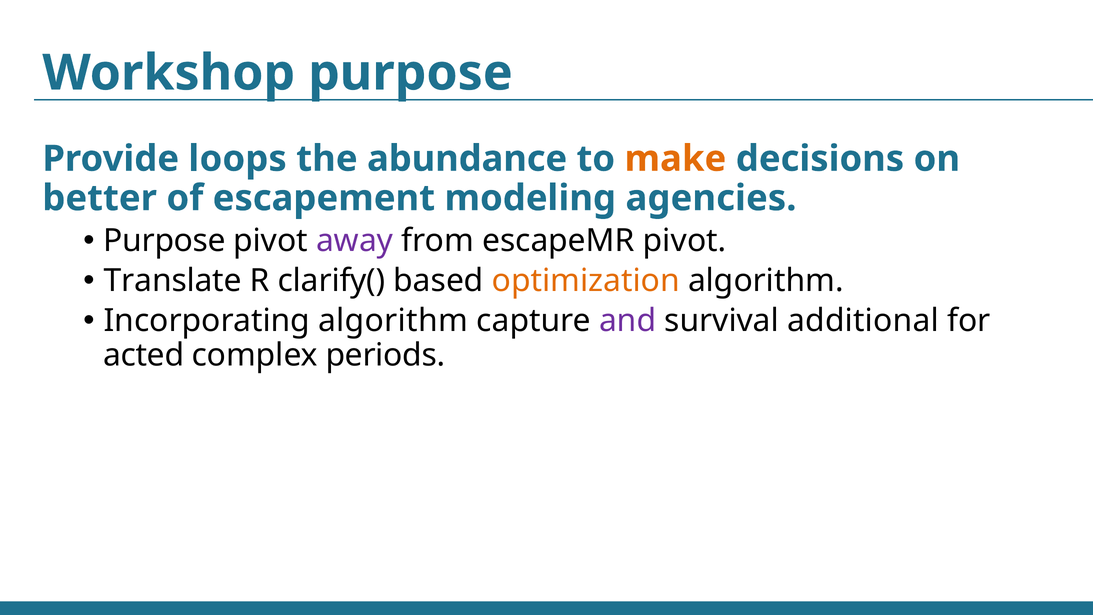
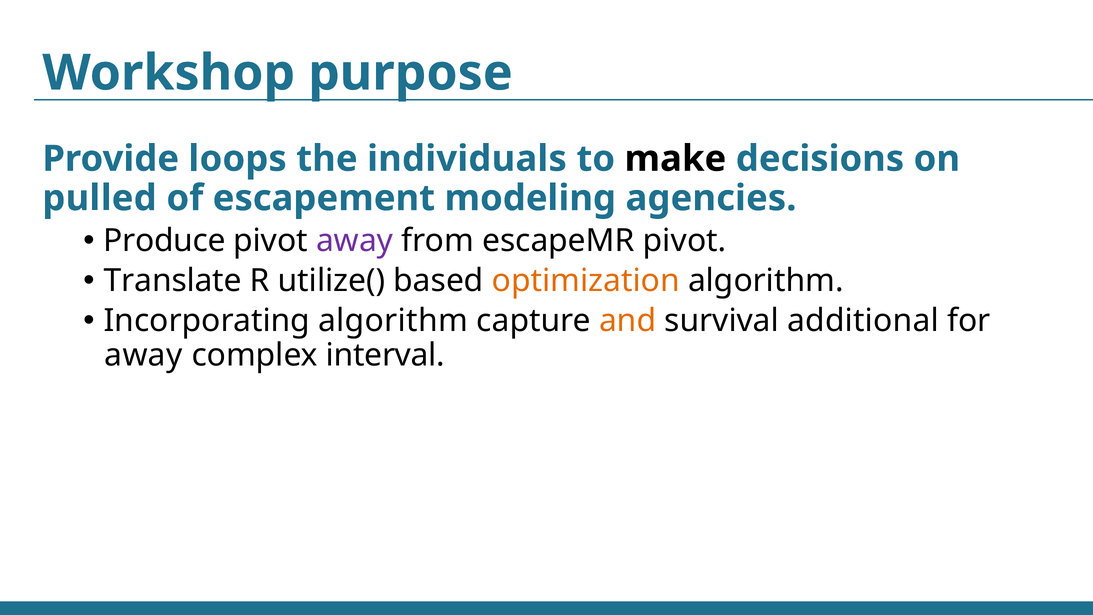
abundance: abundance -> individuals (467, 159)
make colour: orange -> black (675, 159)
better: better -> pulled (100, 198)
Purpose: Purpose -> Produce (165, 241)
clarify(: clarify( -> utilize( (332, 281)
and colour: purple -> orange (628, 321)
acted: acted -> away (143, 355)
periods: periods -> interval (385, 355)
